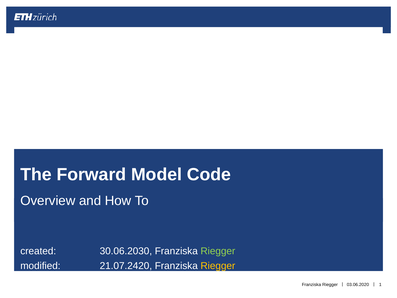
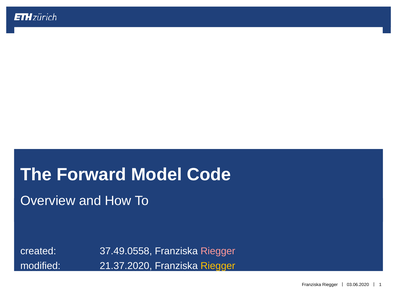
30.06.2030: 30.06.2030 -> 37.49.0558 (126, 251)
Riegger colour: light green -> pink (218, 251)
21.07.2420: 21.07.2420 -> 21.37.2020 (126, 266)
